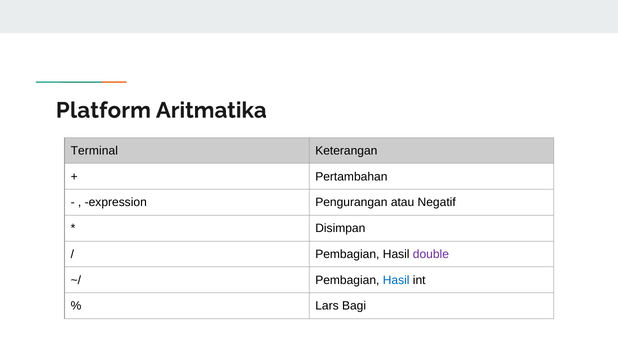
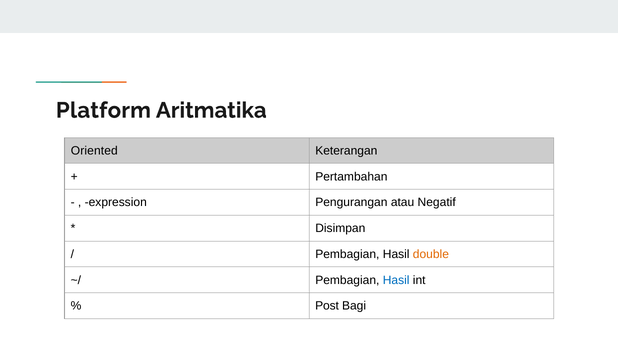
Terminal: Terminal -> Oriented (94, 151)
double colour: purple -> orange (431, 254)
Lars: Lars -> Post (327, 306)
